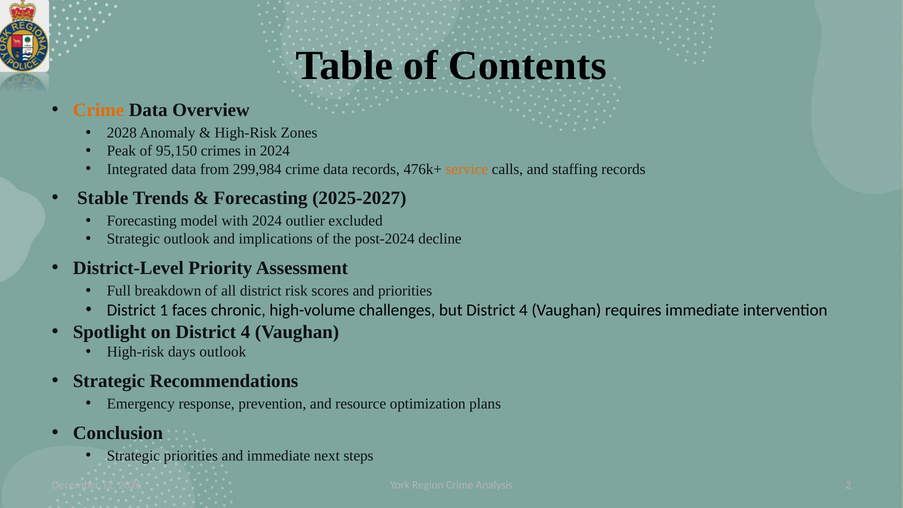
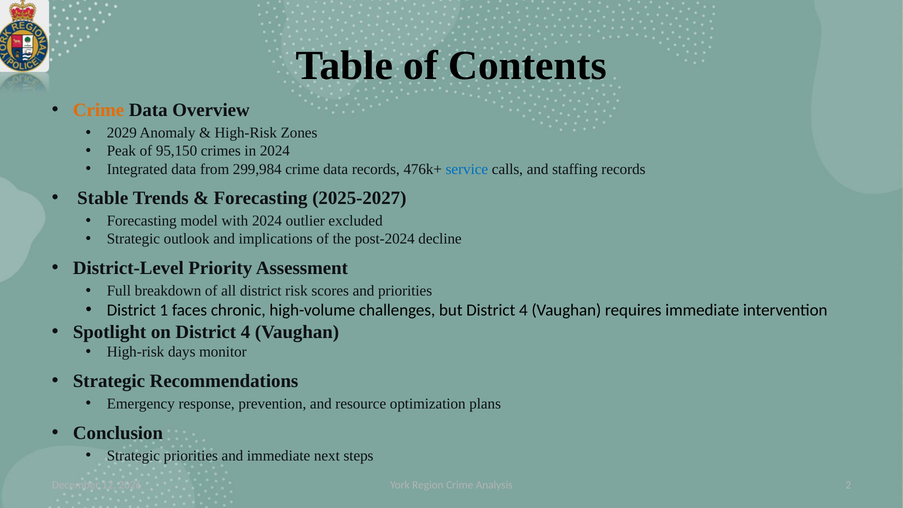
2028: 2028 -> 2029 (122, 133)
service colour: orange -> blue (467, 169)
days outlook: outlook -> monitor (223, 352)
